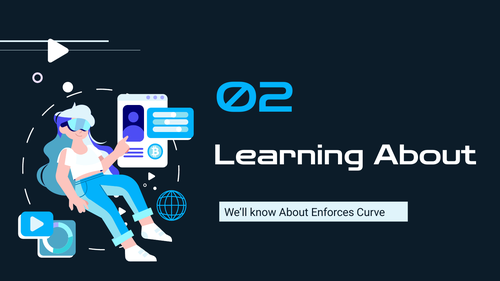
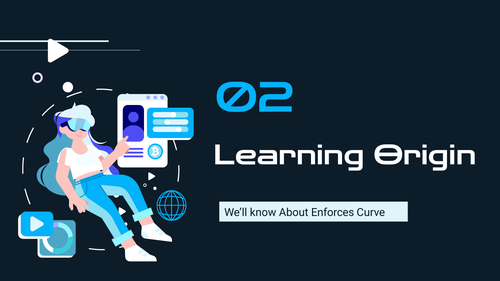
Learning About: About -> Origin (425, 156)
